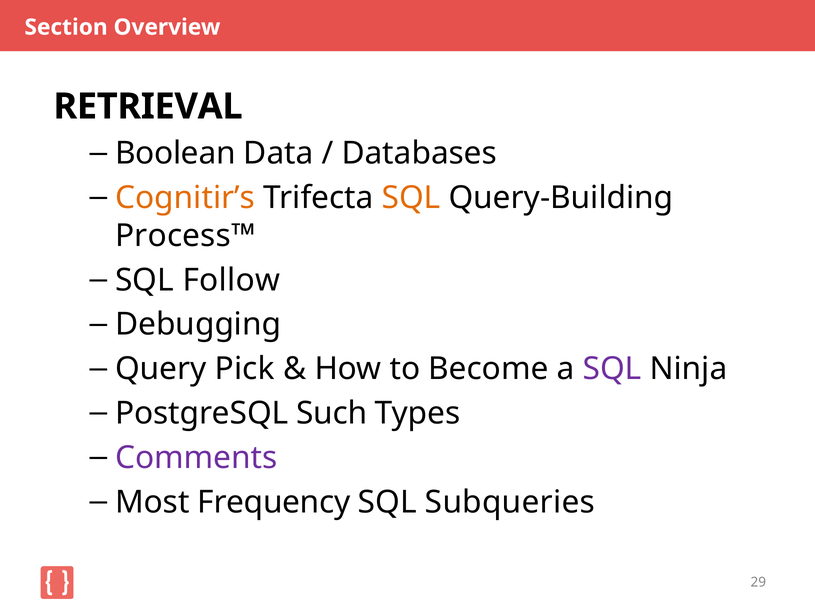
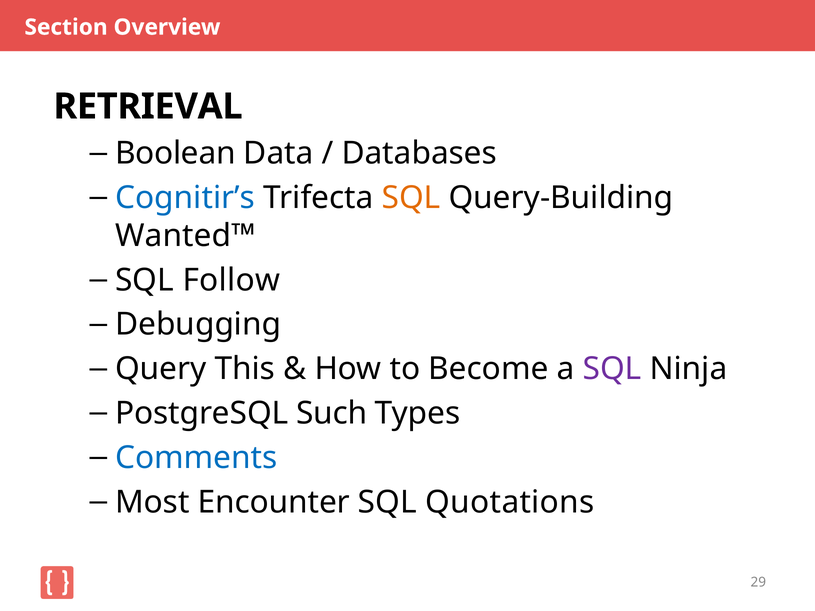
Cognitir’s colour: orange -> blue (185, 198)
Process™: Process™ -> Wanted™ (185, 236)
Pick: Pick -> This (245, 369)
Comments colour: purple -> blue (196, 458)
Frequency: Frequency -> Encounter (274, 502)
Subqueries: Subqueries -> Quotations (510, 502)
